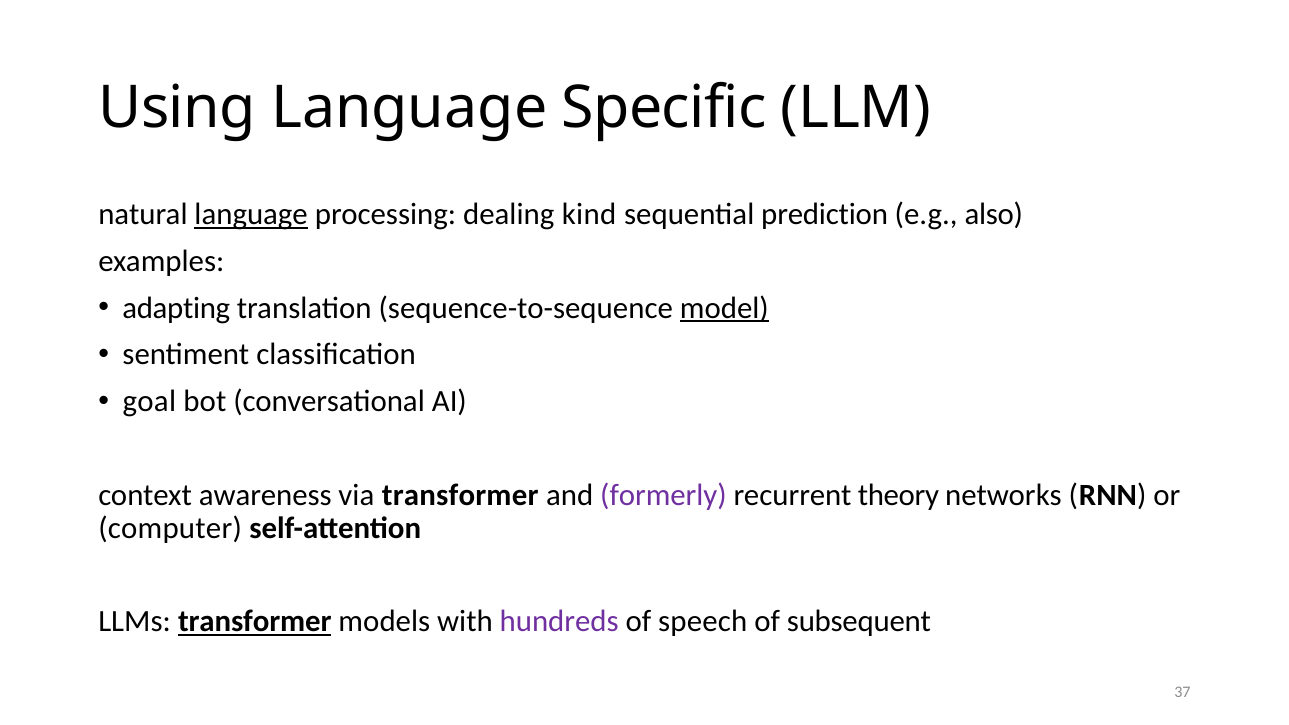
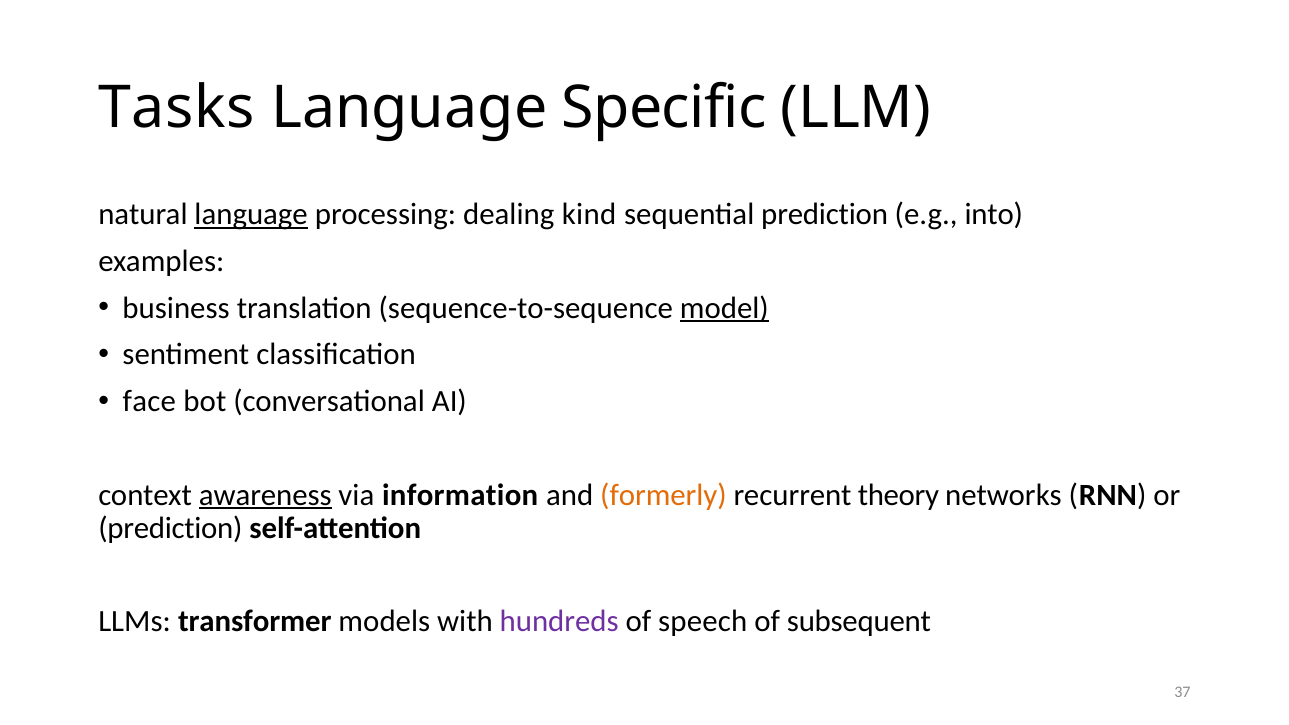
Using: Using -> Tasks (177, 108)
also: also -> into (994, 214)
adapting: adapting -> business (176, 308)
goal: goal -> face (149, 401)
awareness underline: none -> present (265, 495)
via transformer: transformer -> information (460, 495)
formerly colour: purple -> orange (663, 495)
computer: computer -> prediction (170, 528)
transformer underline: present -> none (255, 622)
